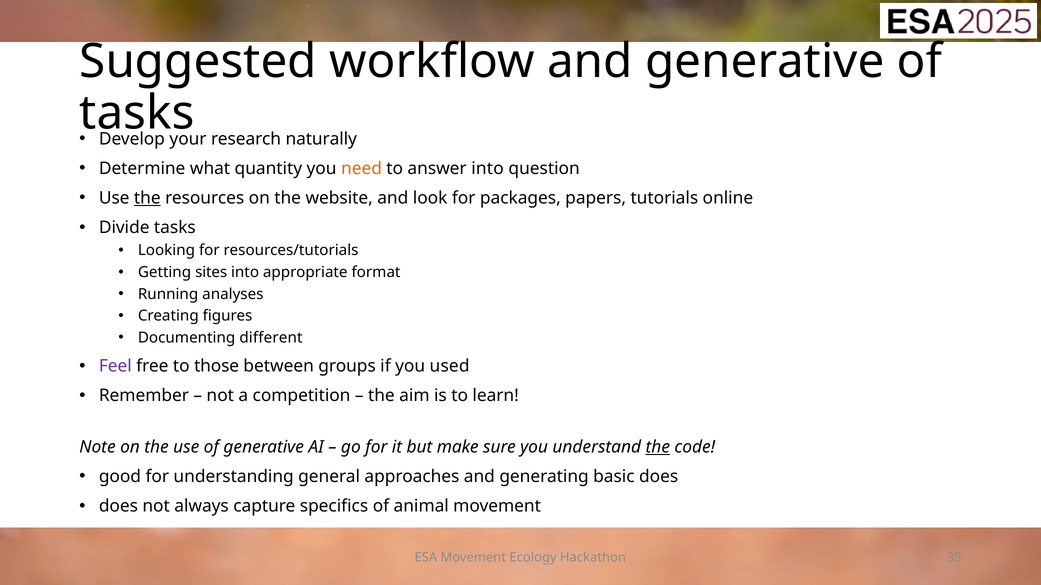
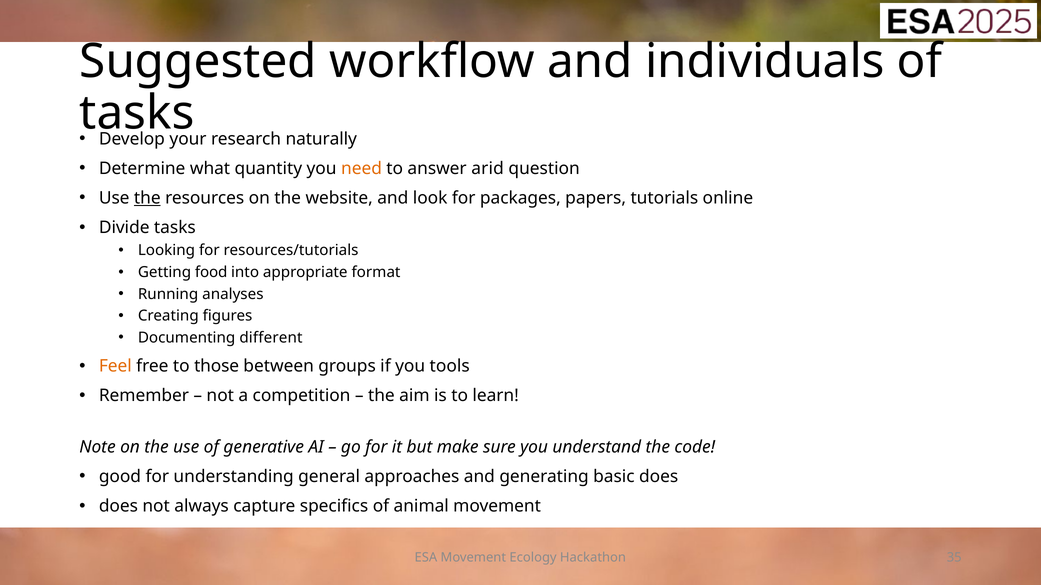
and generative: generative -> individuals (765, 62)
answer into: into -> arid (488, 169)
sites: sites -> food (211, 273)
Feel colour: purple -> orange (115, 366)
used: used -> tools (450, 366)
the underline: present -> none (658, 447)
